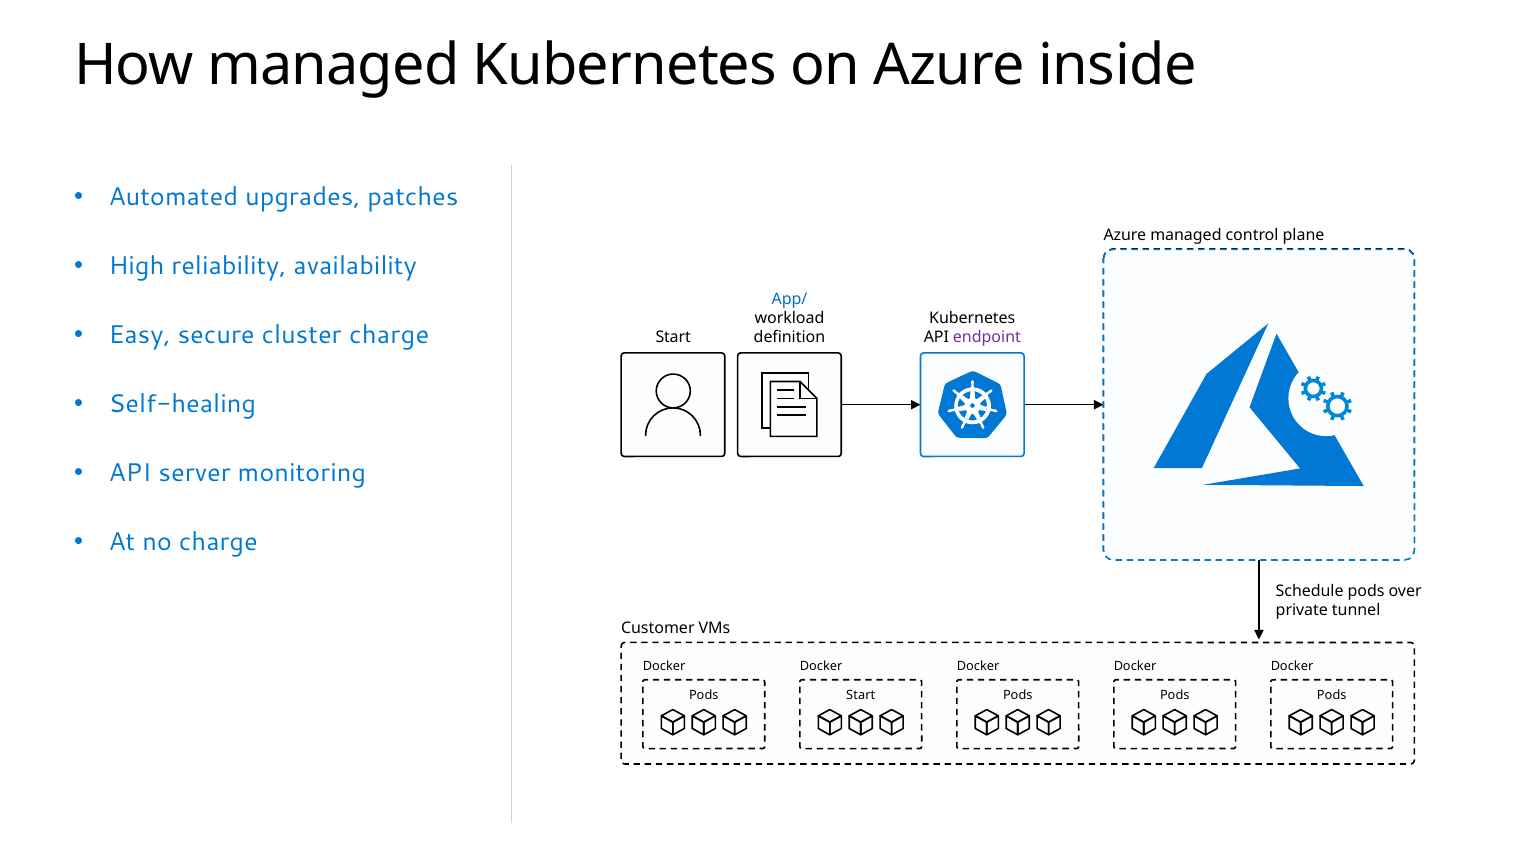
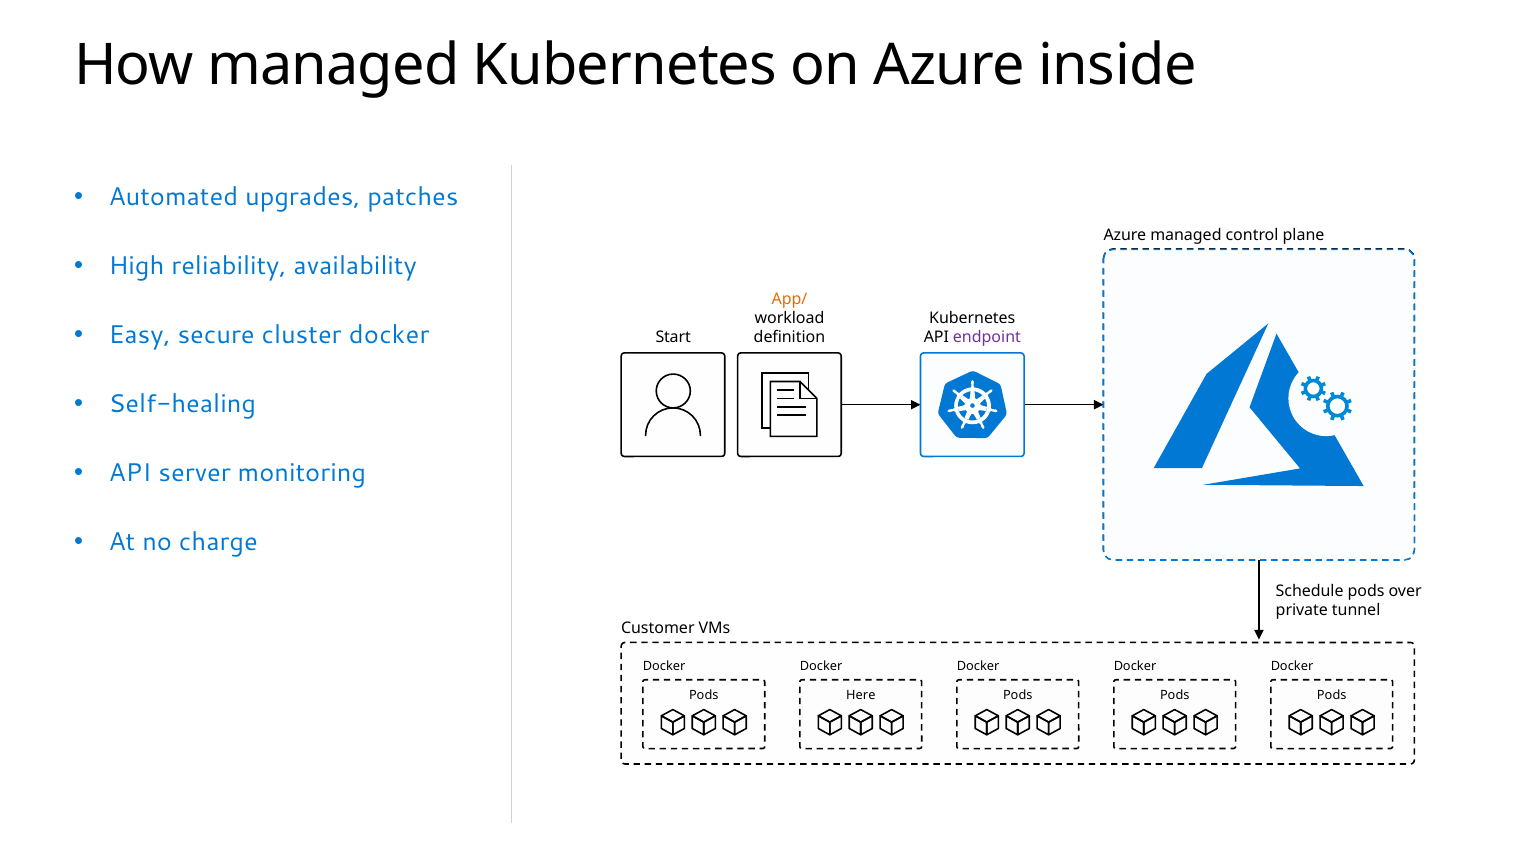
App/ colour: blue -> orange (790, 299)
cluster charge: charge -> docker (389, 335)
Start: Start -> Here (861, 695)
